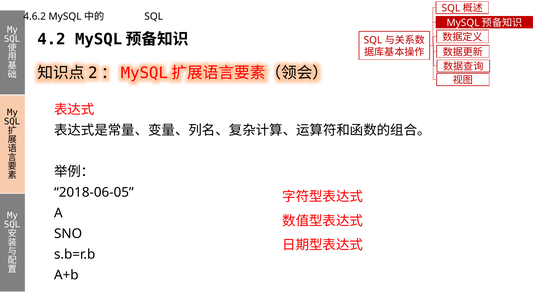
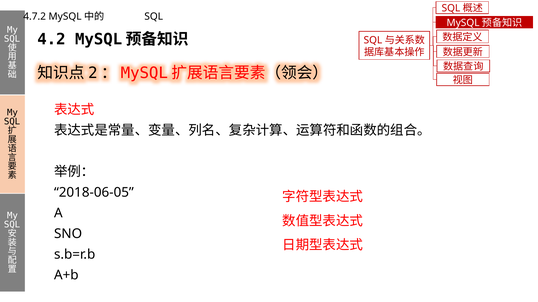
4.6.2: 4.6.2 -> 4.7.2 (35, 16)
